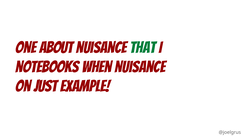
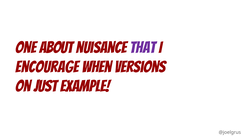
that colour: green -> purple (143, 48)
notebooks: notebooks -> encourage (47, 67)
when nuisance: nuisance -> versions (140, 67)
